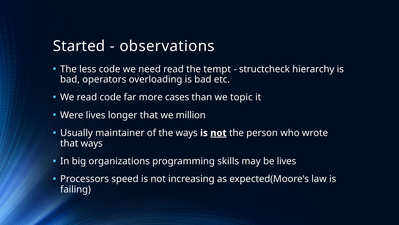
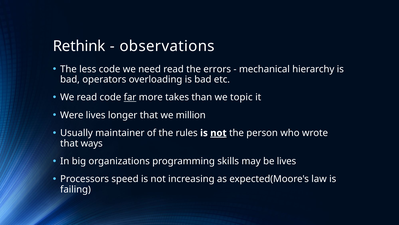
Started: Started -> Rethink (79, 46)
tempt: tempt -> errors (217, 69)
structcheck: structcheck -> mechanical (264, 69)
far underline: none -> present (130, 97)
cases: cases -> takes (177, 97)
the ways: ways -> rules (187, 133)
